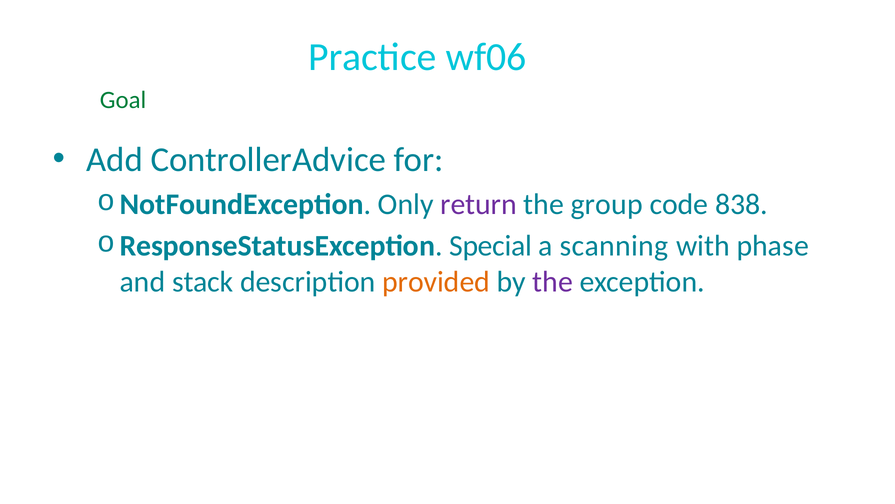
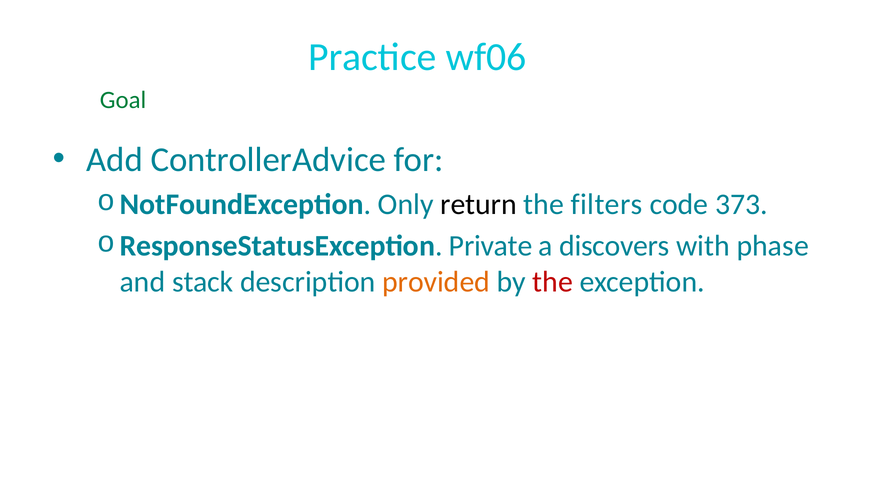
return colour: purple -> black (479, 204)
group: group -> filters (607, 204)
838: 838 -> 373 (742, 204)
Special: Special -> Private (491, 246)
scanning: scanning -> discovers (614, 246)
the colour: purple -> red (553, 282)
